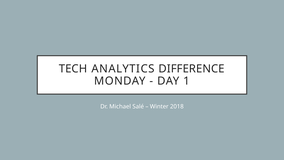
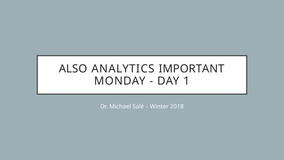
TECH: TECH -> ALSO (73, 69)
DIFFERENCE: DIFFERENCE -> IMPORTANT (192, 69)
